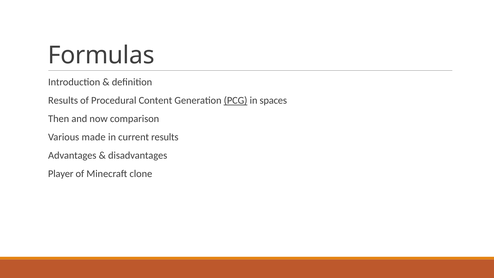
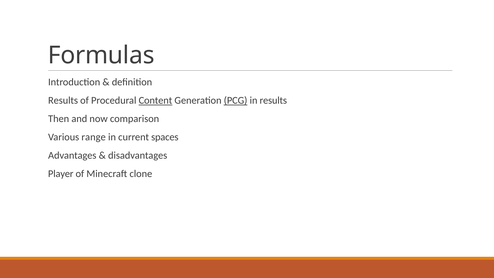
Content underline: none -> present (155, 100)
in spaces: spaces -> results (273, 100)
made: made -> range (94, 137)
current results: results -> spaces (165, 137)
